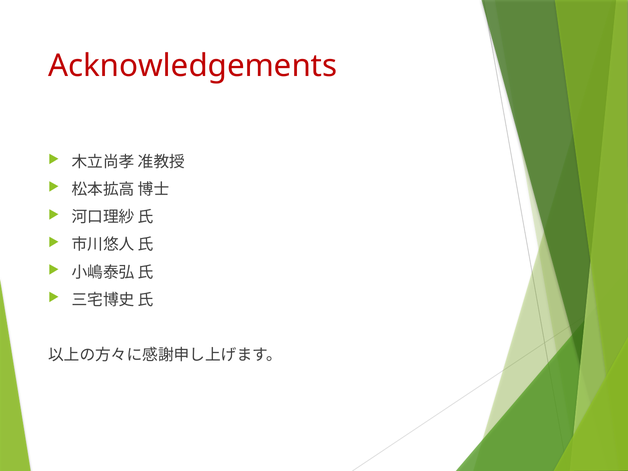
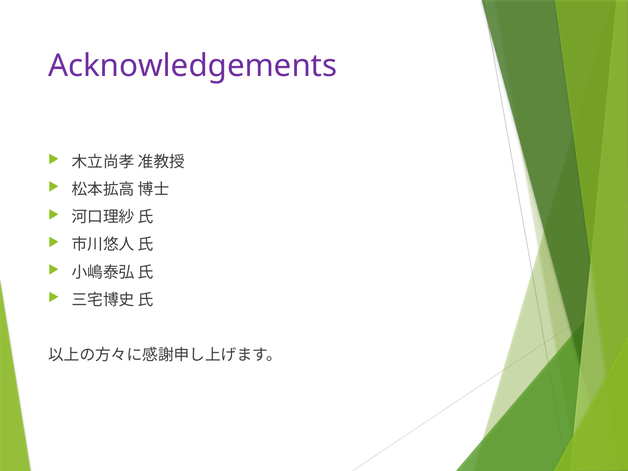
Acknowledgements colour: red -> purple (193, 66)
